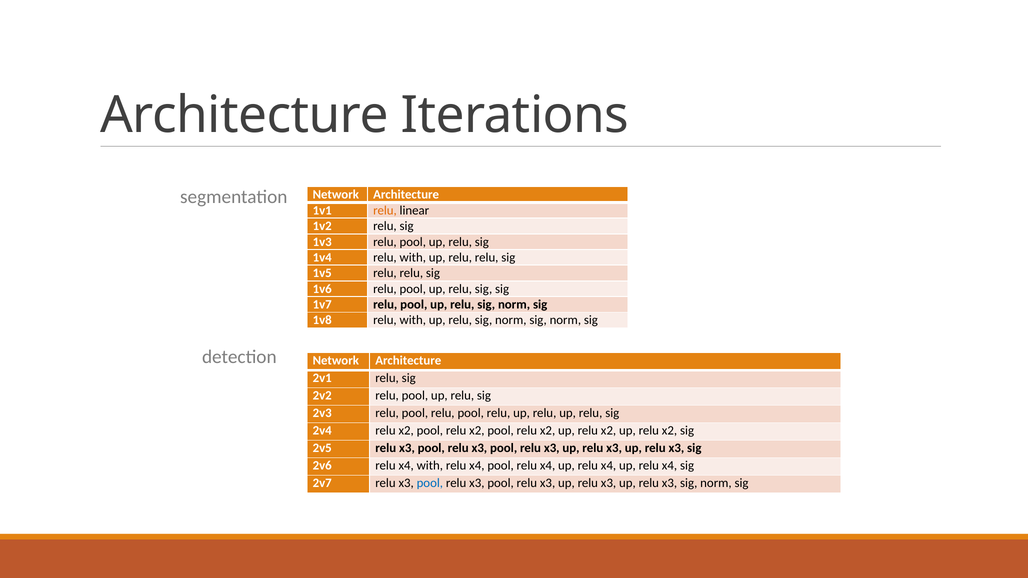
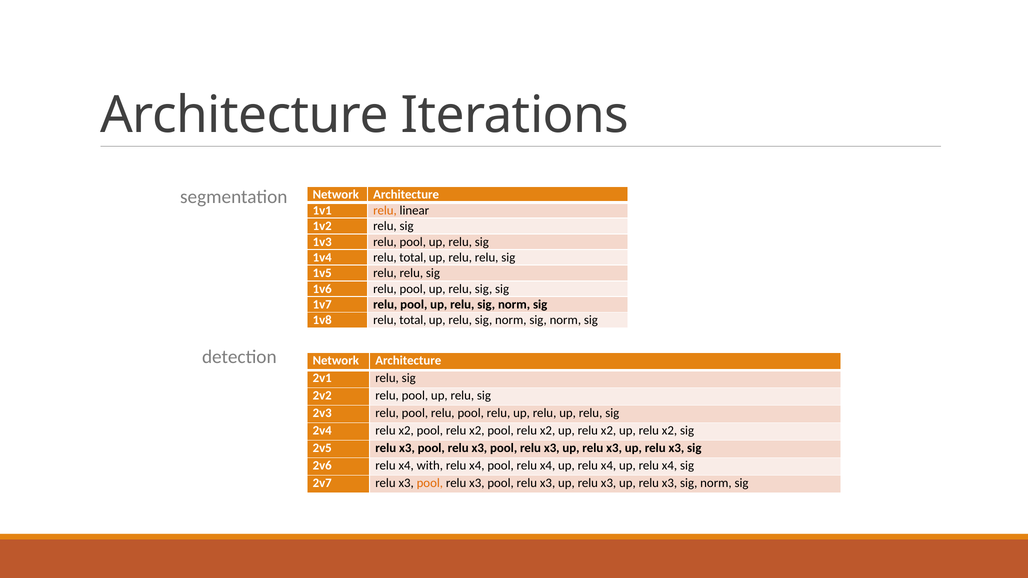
1v4 relu with: with -> total (413, 258)
1v8 relu with: with -> total (413, 320)
pool colour: blue -> orange (430, 483)
